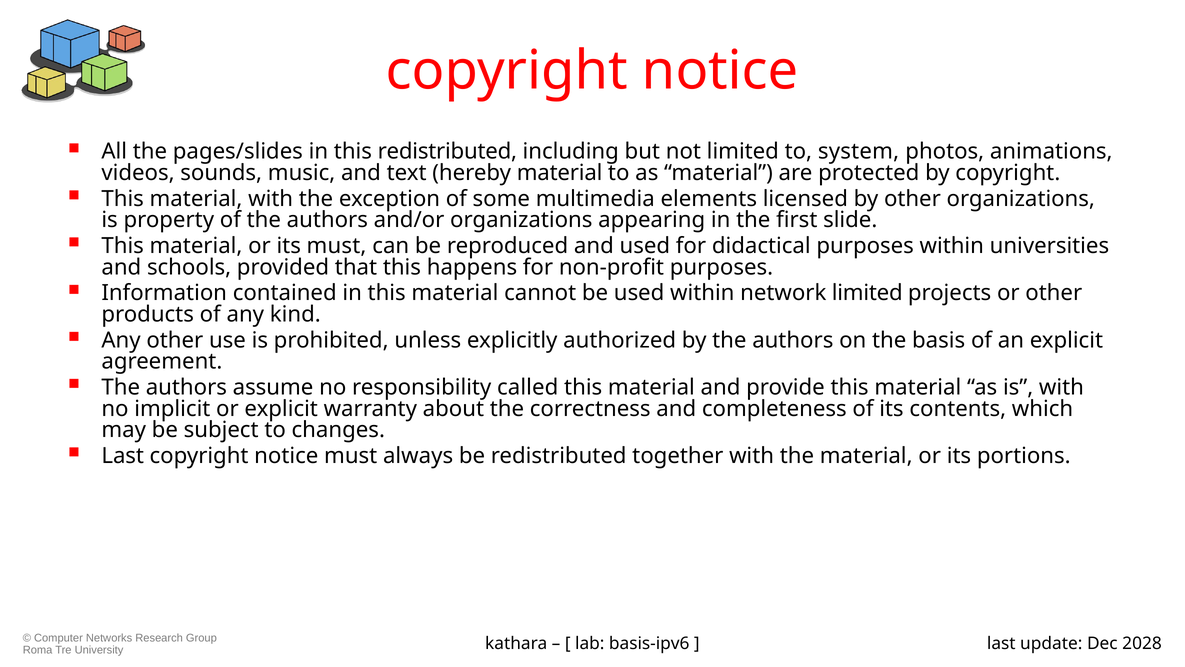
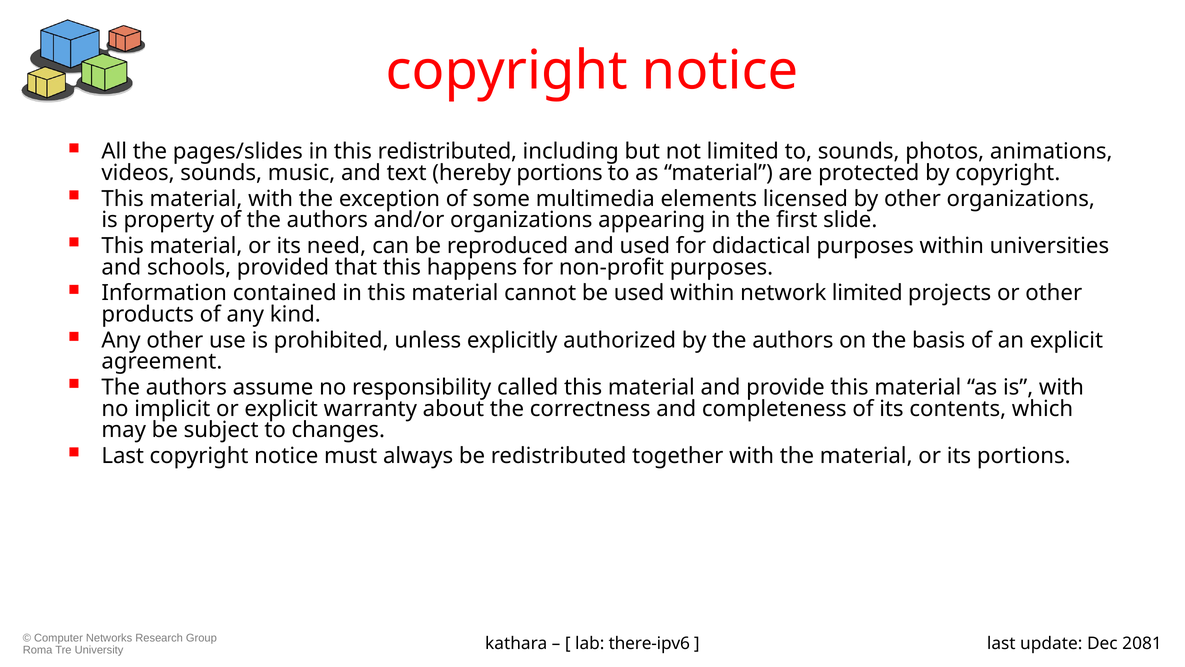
to system: system -> sounds (859, 151)
hereby material: material -> portions (560, 173)
its must: must -> need (337, 246)
basis-ipv6: basis-ipv6 -> there-ipv6 (649, 643)
2028: 2028 -> 2081 (1142, 643)
